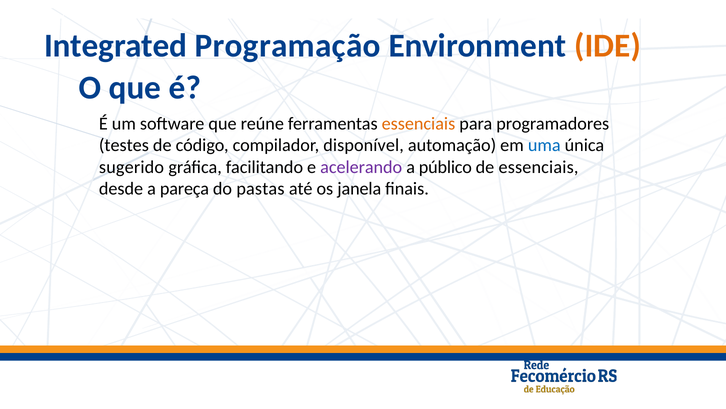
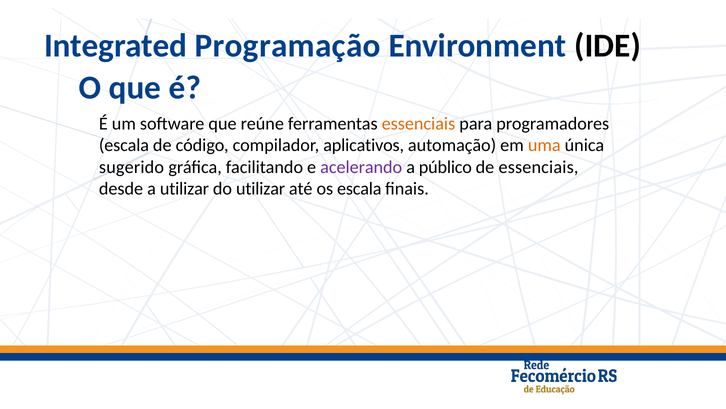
IDE colour: orange -> black (608, 46)
testes: testes -> escala (124, 145)
disponível: disponível -> aplicativos (364, 145)
uma colour: blue -> orange (544, 145)
a pareça: pareça -> utilizar (185, 189)
do pastas: pastas -> utilizar (261, 189)
os janela: janela -> escala (359, 189)
